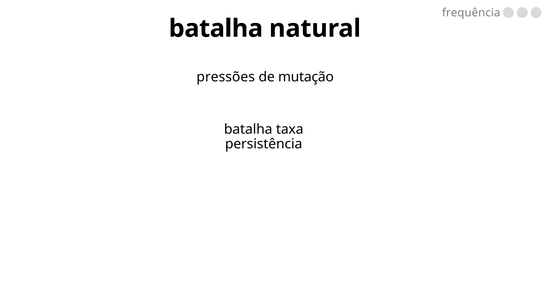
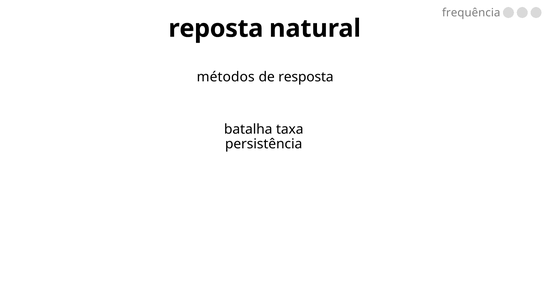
batalha: batalha -> reposta (216, 29)
pressões: pressões -> métodos (226, 77)
mutação: mutação -> resposta (306, 77)
